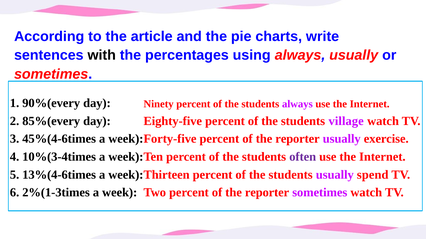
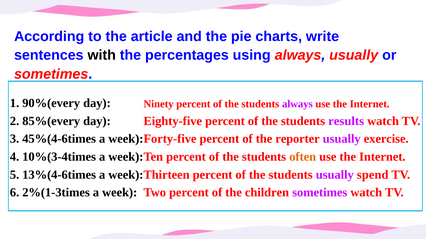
village: village -> results (346, 121)
often colour: purple -> orange (303, 157)
reporter: reporter -> children (267, 193)
